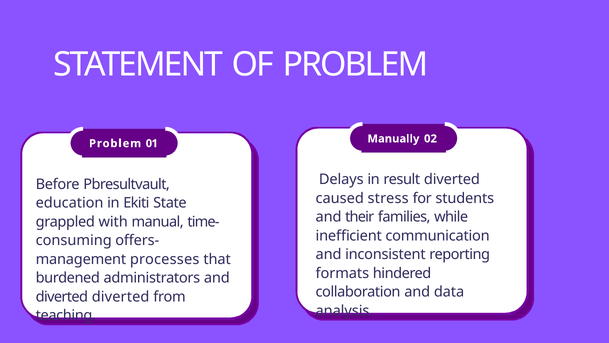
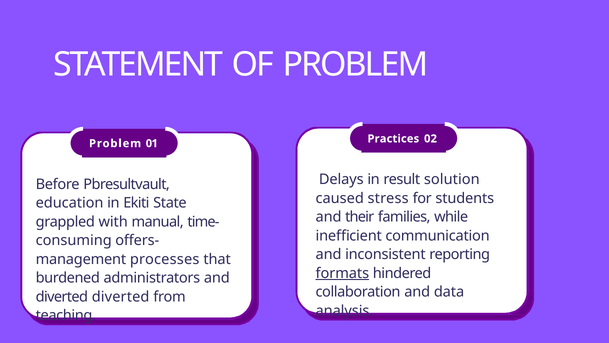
Manually: Manually -> Practices (393, 139)
result diverted: diverted -> solution (452, 179)
formats underline: none -> present (342, 273)
